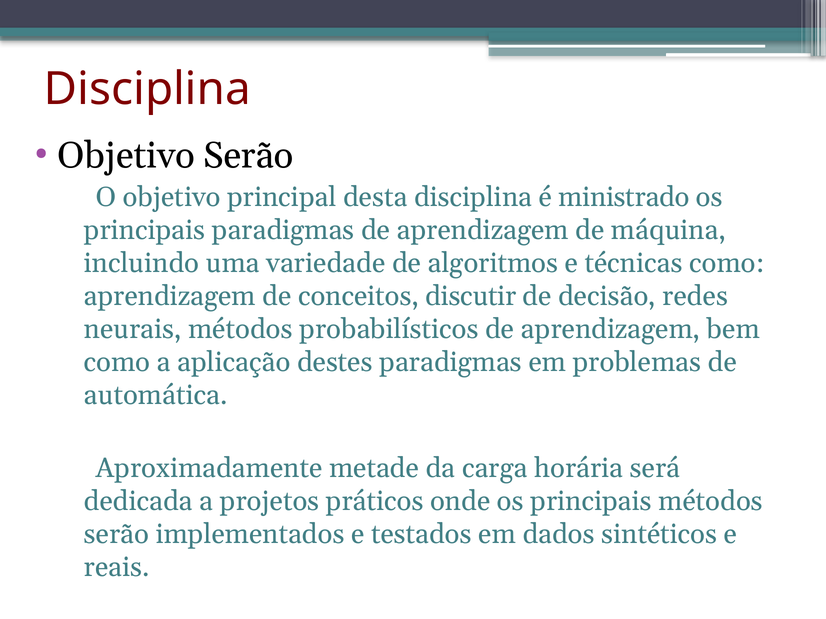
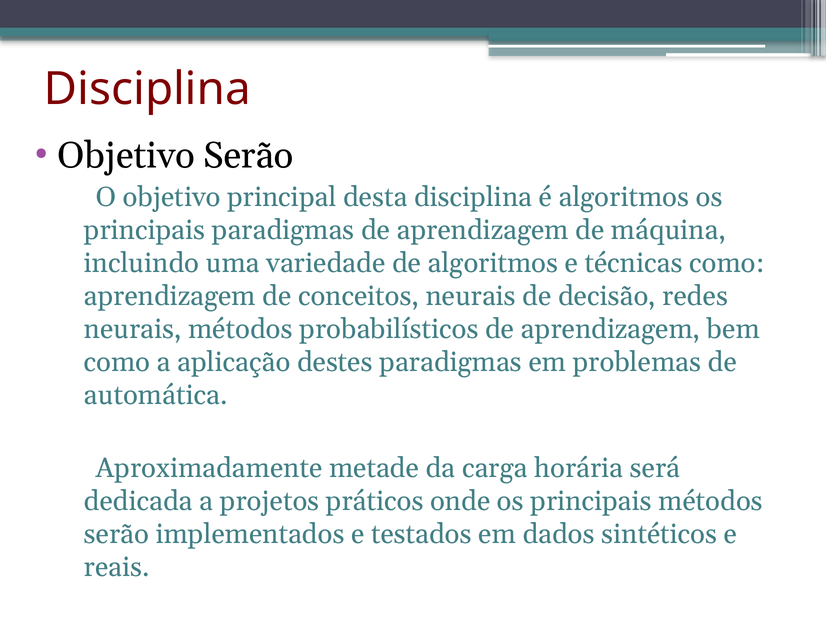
é ministrado: ministrado -> algoritmos (624, 197)
conceitos discutir: discutir -> neurais (471, 296)
